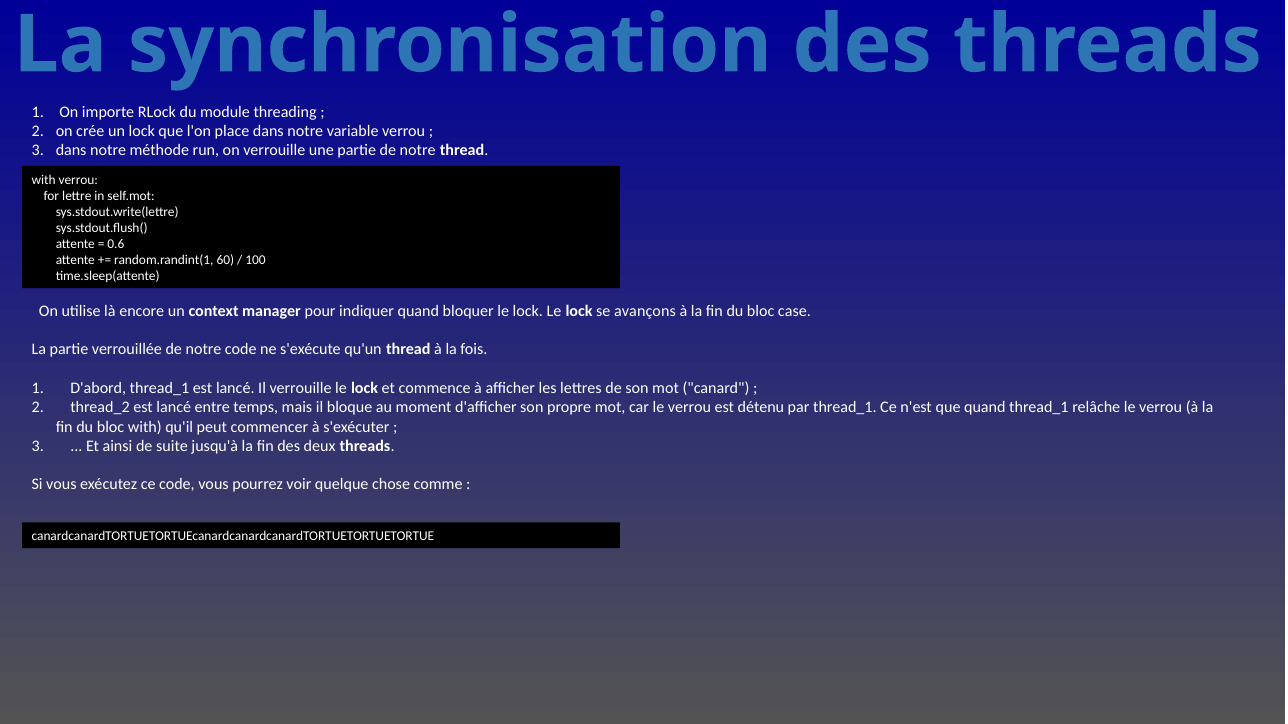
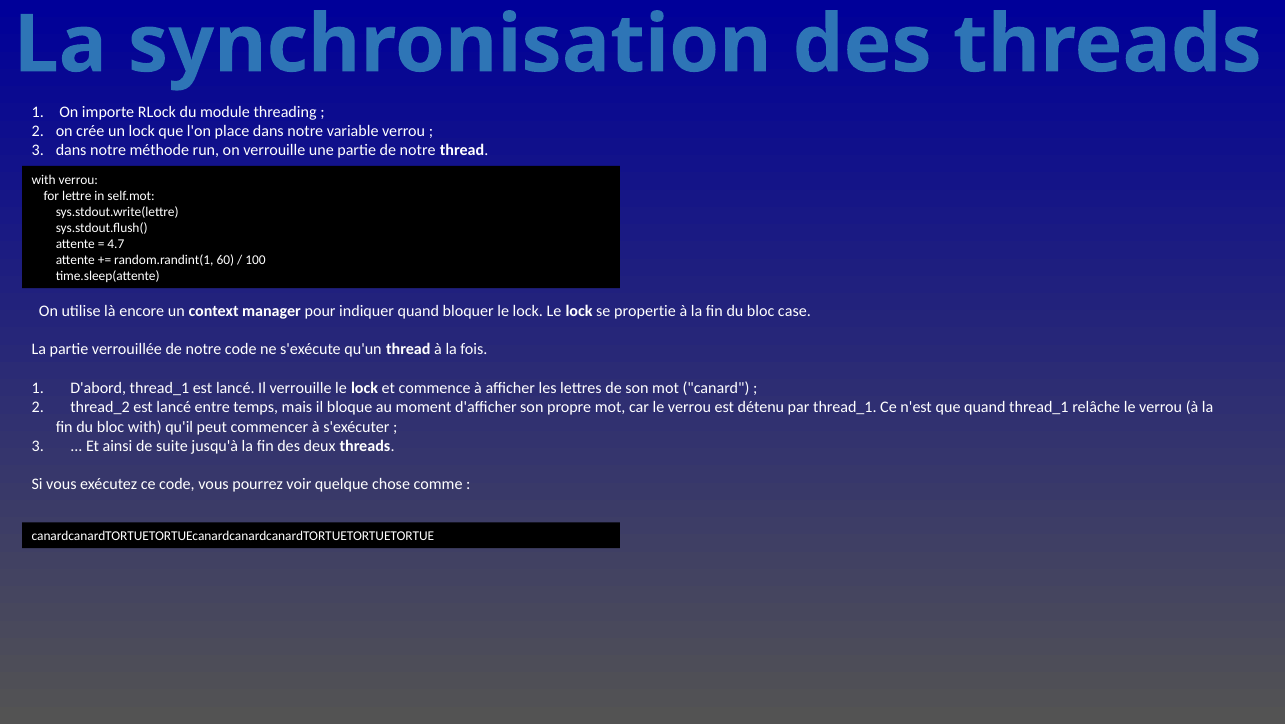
0.6: 0.6 -> 4.7 (116, 244)
avançons: avançons -> propertie (645, 311)
